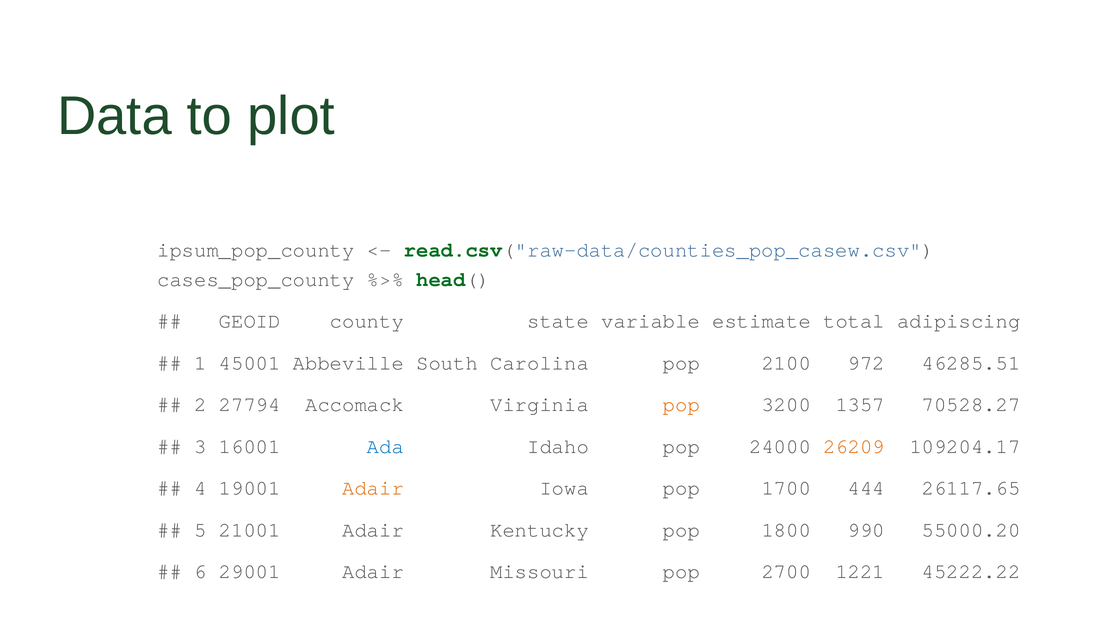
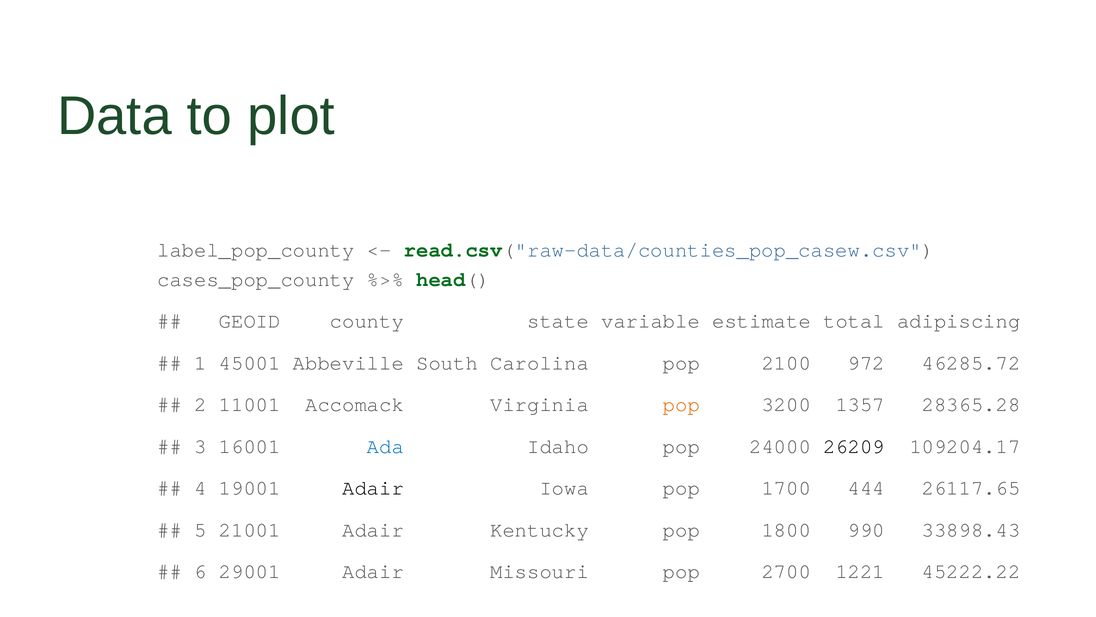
ipsum_pop_county: ipsum_pop_county -> label_pop_county (256, 250)
46285.51: 46285.51 -> 46285.72 (971, 363)
27794: 27794 -> 11001 (250, 404)
70528.27: 70528.27 -> 28365.28 (971, 404)
26209 colour: orange -> black (854, 446)
Adair colour: orange -> black (373, 488)
55000.20: 55000.20 -> 33898.43 (971, 529)
